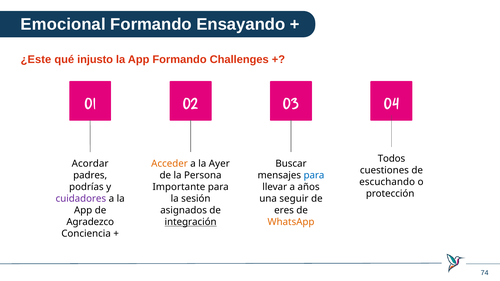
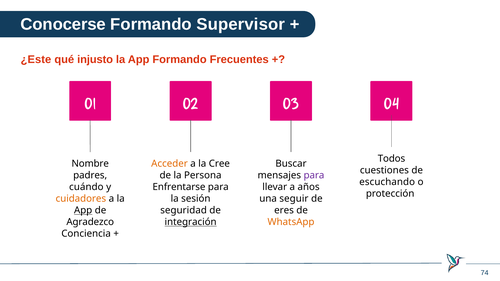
Emocional: Emocional -> Conocerse (63, 24)
Ensayando: Ensayando -> Supervisor (241, 24)
Challenges: Challenges -> Frecuentes (239, 60)
Acordar: Acordar -> Nombre (90, 164)
Ayer: Ayer -> Cree (219, 164)
para colour: blue -> purple (314, 176)
podrías: podrías -> cuándo (86, 187)
Importante: Importante -> Enfrentarse (179, 187)
cuidadores colour: purple -> orange (81, 199)
App underline: none -> present (83, 211)
asignados: asignados -> seguridad (184, 211)
